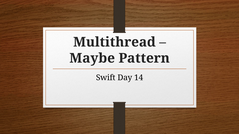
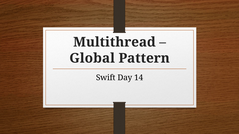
Maybe: Maybe -> Global (92, 58)
